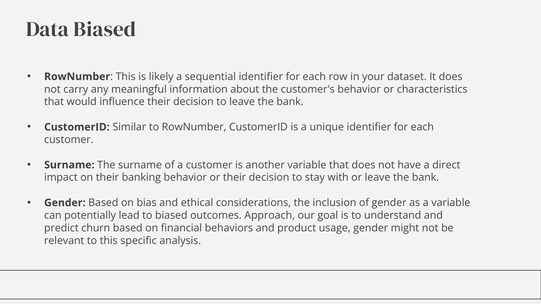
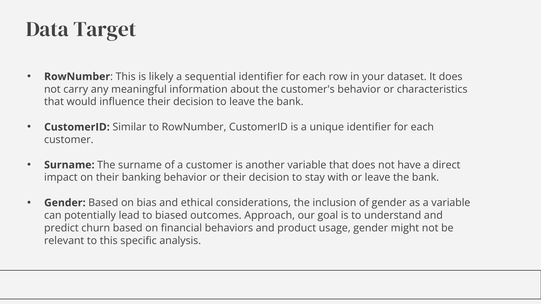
Data Biased: Biased -> Target (105, 29)
